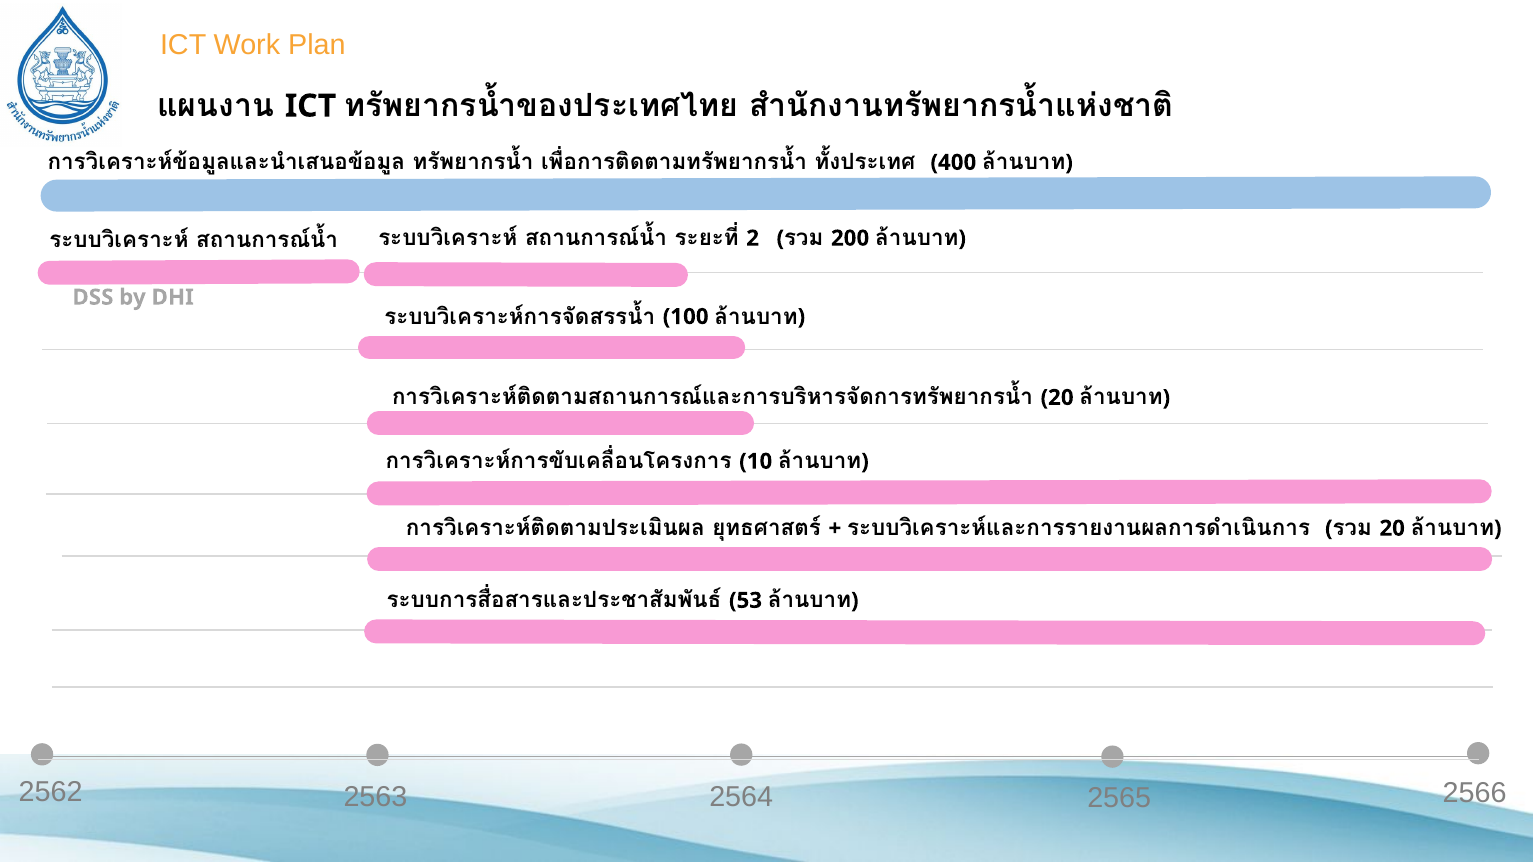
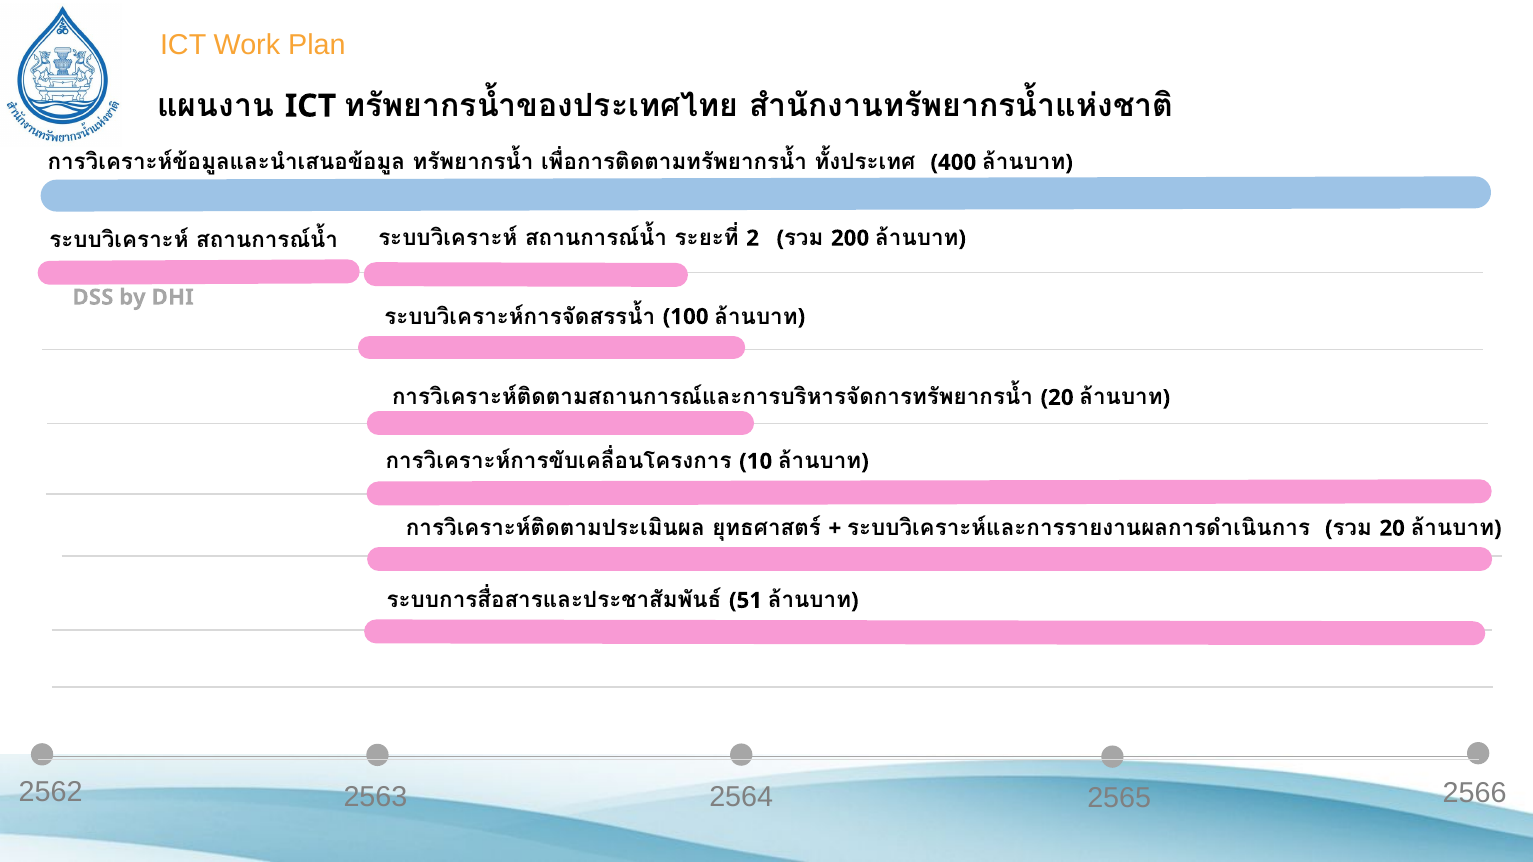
53: 53 -> 51 (746, 601)
